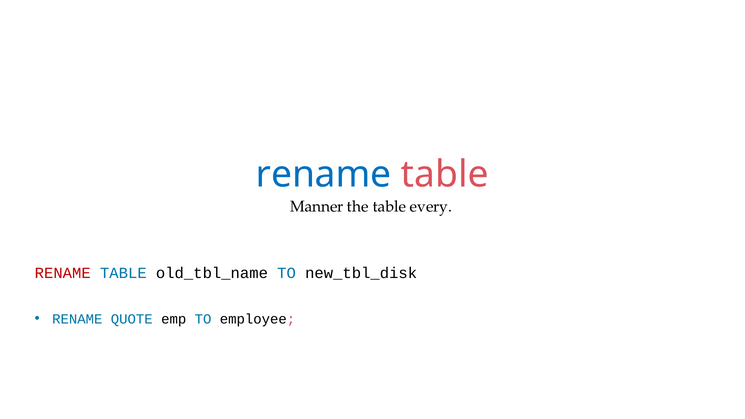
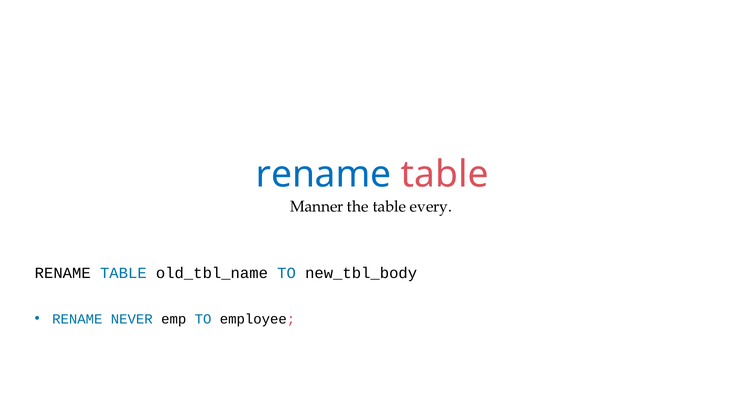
RENAME colour: red -> black (63, 273)
new_tbl_disk: new_tbl_disk -> new_tbl_body (361, 273)
QUOTE: QUOTE -> NEVER (132, 319)
